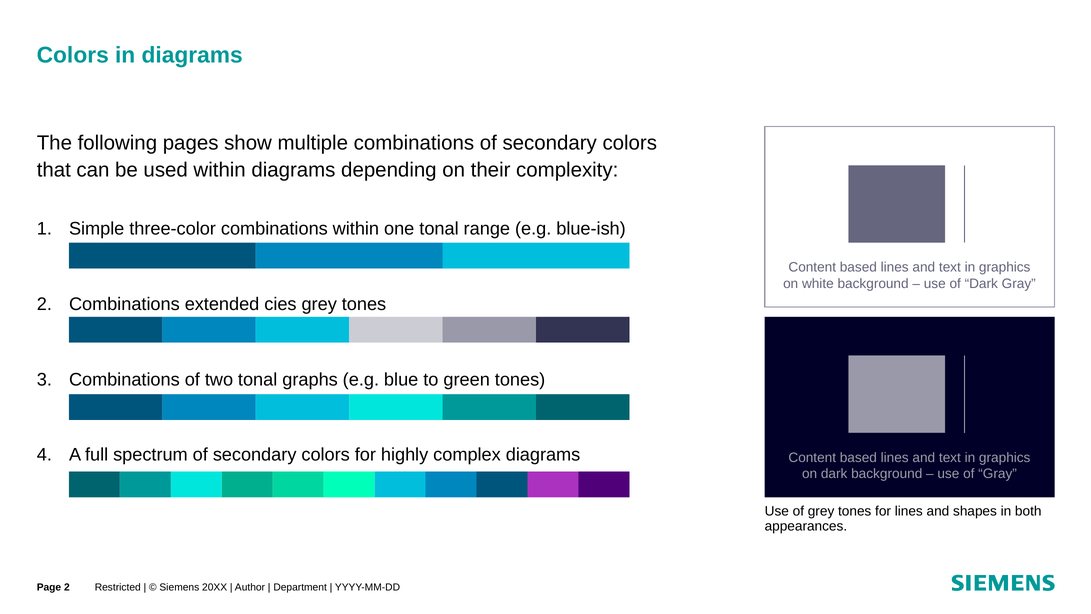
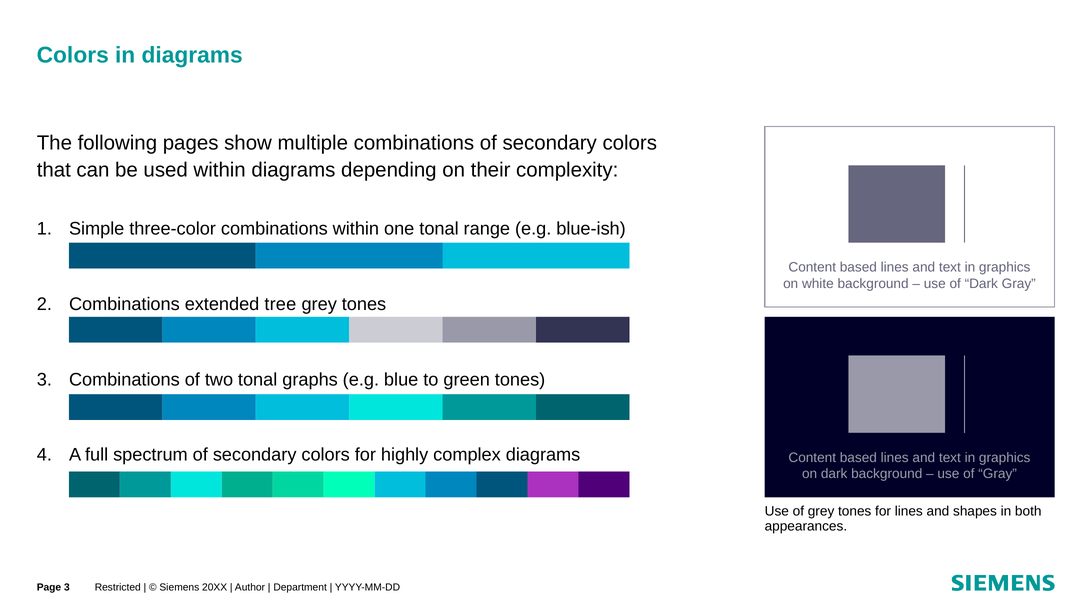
cies: cies -> tree (280, 304)
Page 2: 2 -> 3 (67, 587)
